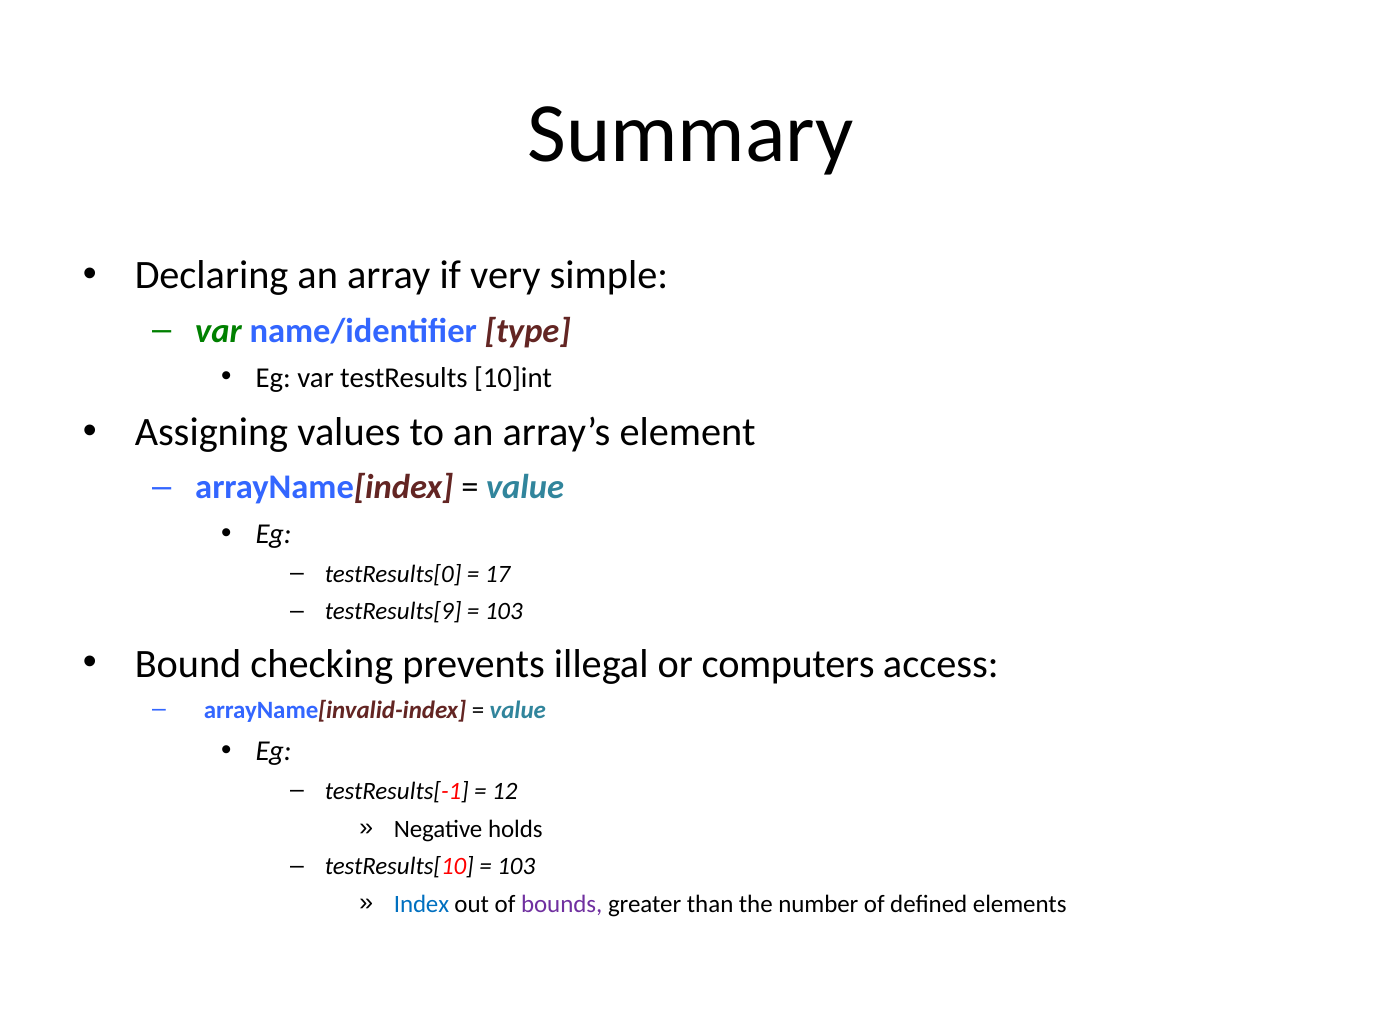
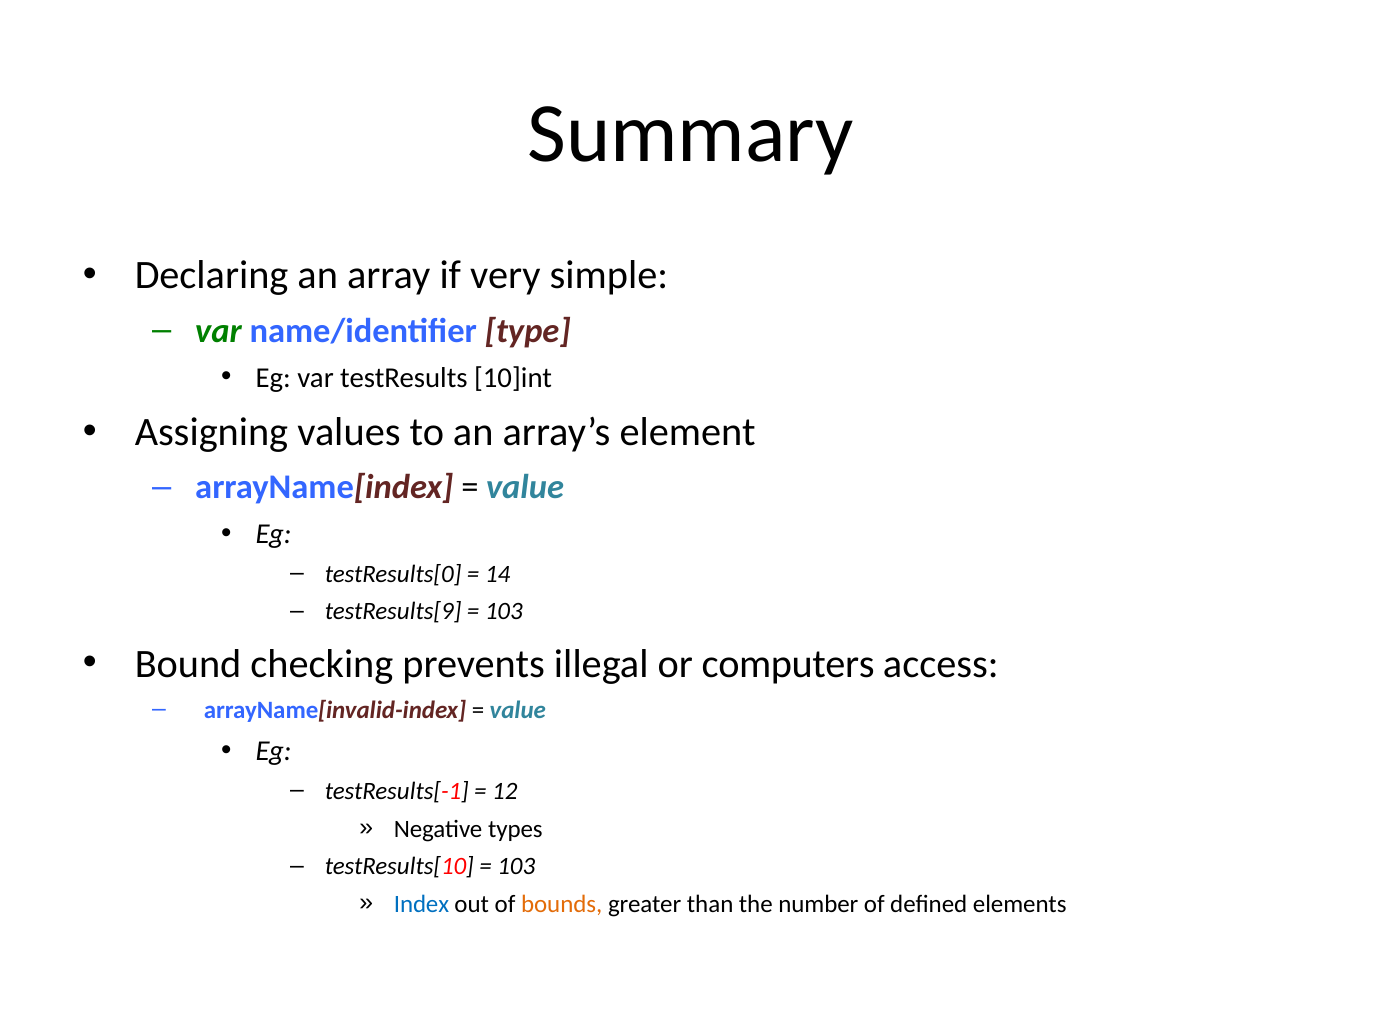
17: 17 -> 14 (498, 574)
holds: holds -> types (515, 829)
bounds colour: purple -> orange (562, 904)
